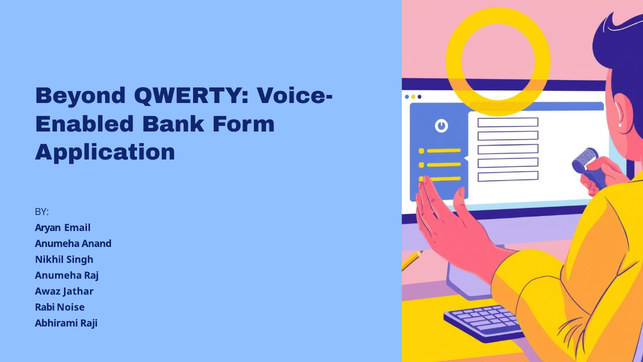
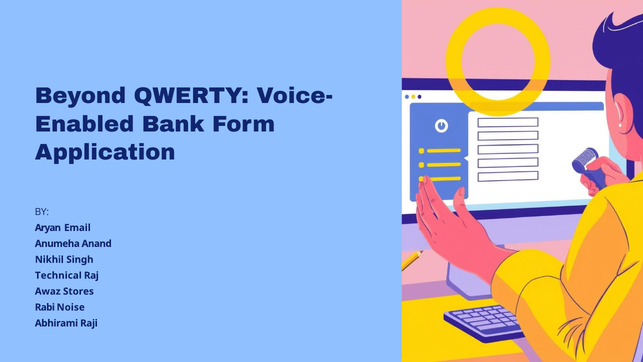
Anumeha: Anumeha -> Technical (58, 275)
Jathar: Jathar -> Stores (78, 291)
